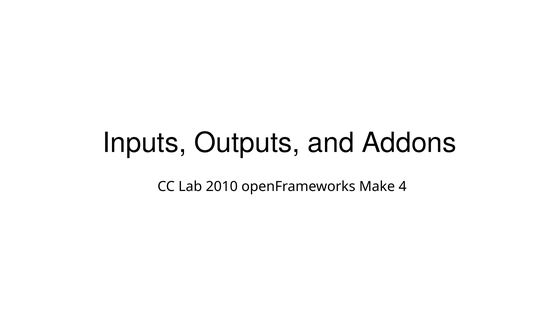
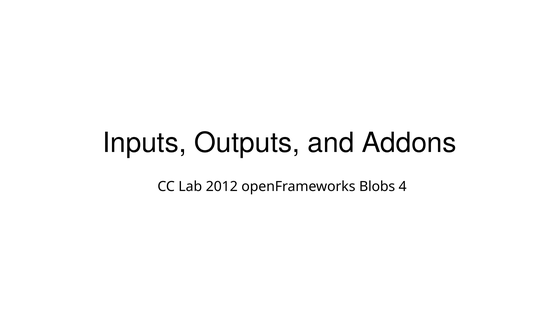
2010: 2010 -> 2012 (222, 187)
Make: Make -> Blobs (377, 187)
